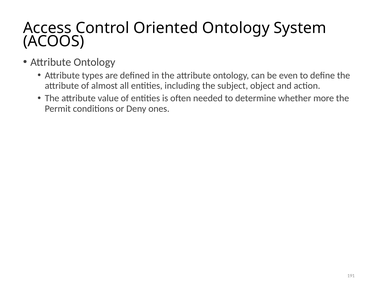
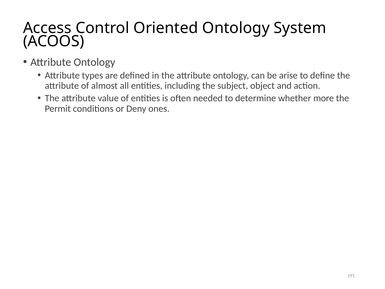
even: even -> arise (288, 75)
